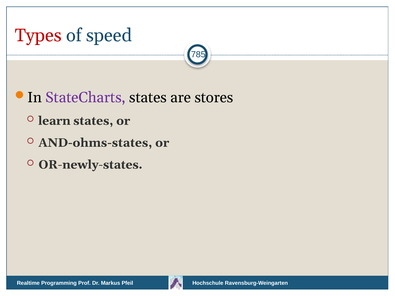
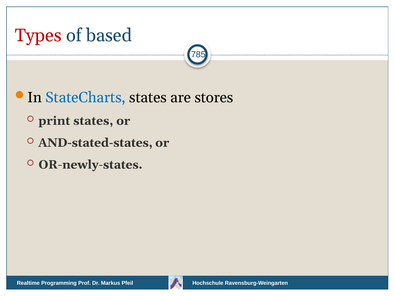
speed: speed -> based (109, 36)
StateCharts colour: purple -> blue (86, 97)
learn: learn -> print (54, 121)
AND-ohms-states: AND-ohms-states -> AND-stated-states (95, 143)
